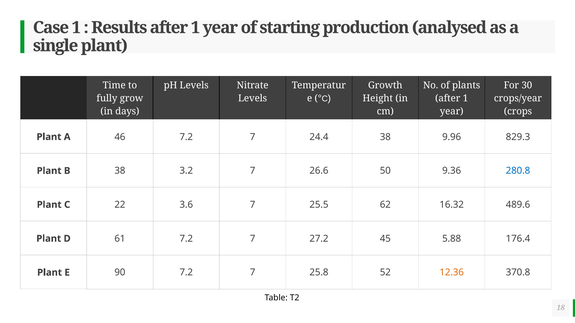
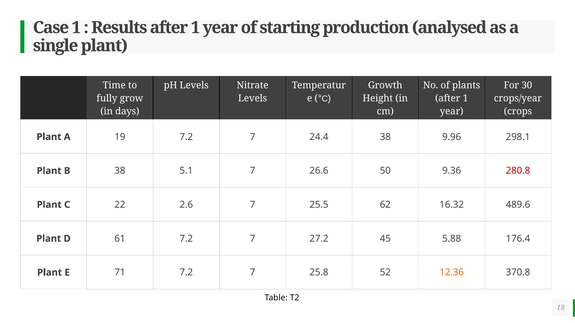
46: 46 -> 19 (120, 137)
829.3: 829.3 -> 298.1 (518, 137)
3.2: 3.2 -> 5.1 (186, 171)
280.8 colour: blue -> red (518, 171)
3.6: 3.6 -> 2.6 (186, 205)
90: 90 -> 71 (120, 273)
